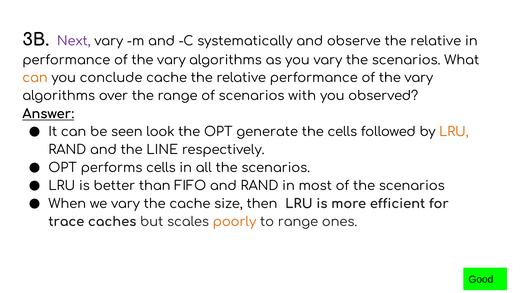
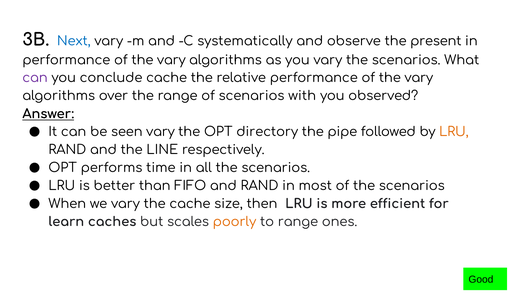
Next colour: purple -> blue (74, 41)
observe the relative: relative -> present (436, 41)
can colour: orange -> purple (35, 78)
seen look: look -> vary (160, 132)
generate: generate -> directory (267, 132)
the cells: cells -> pipe (342, 132)
performs cells: cells -> time (161, 168)
trace: trace -> learn (66, 221)
